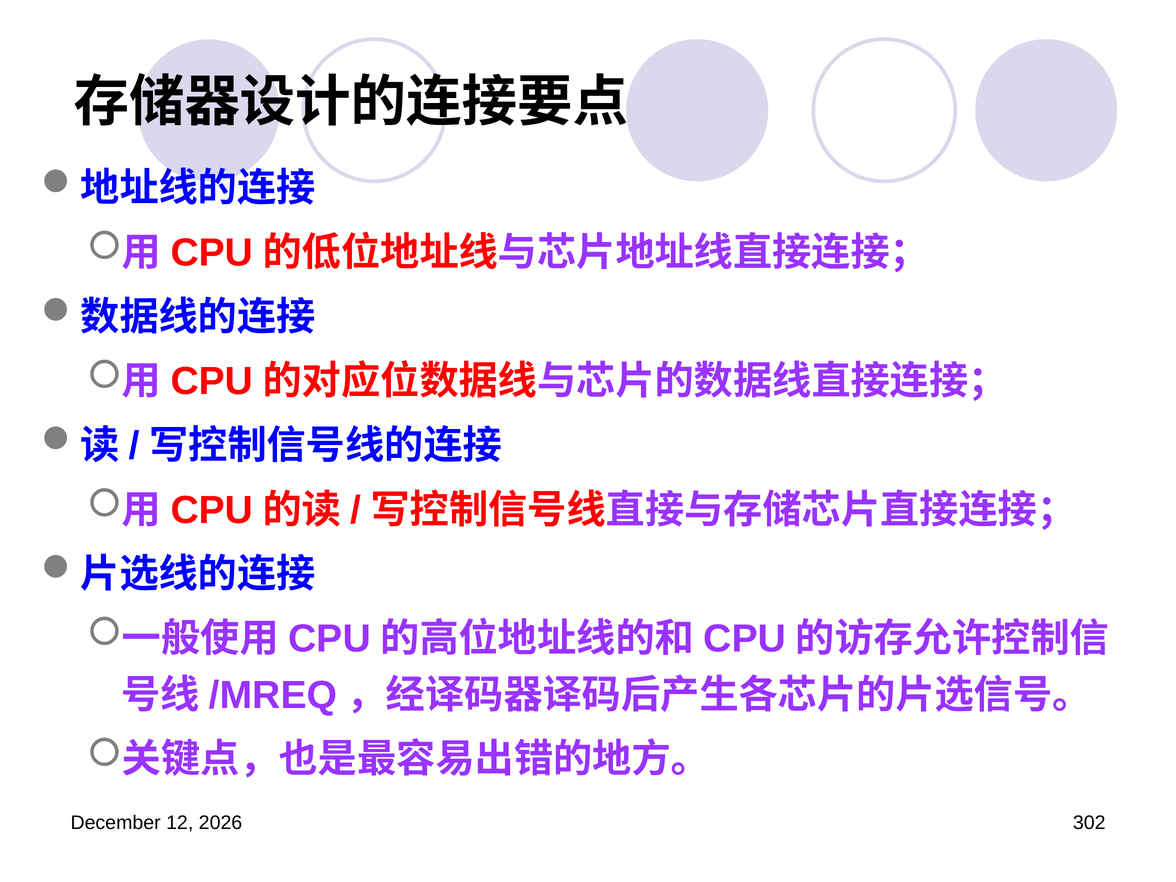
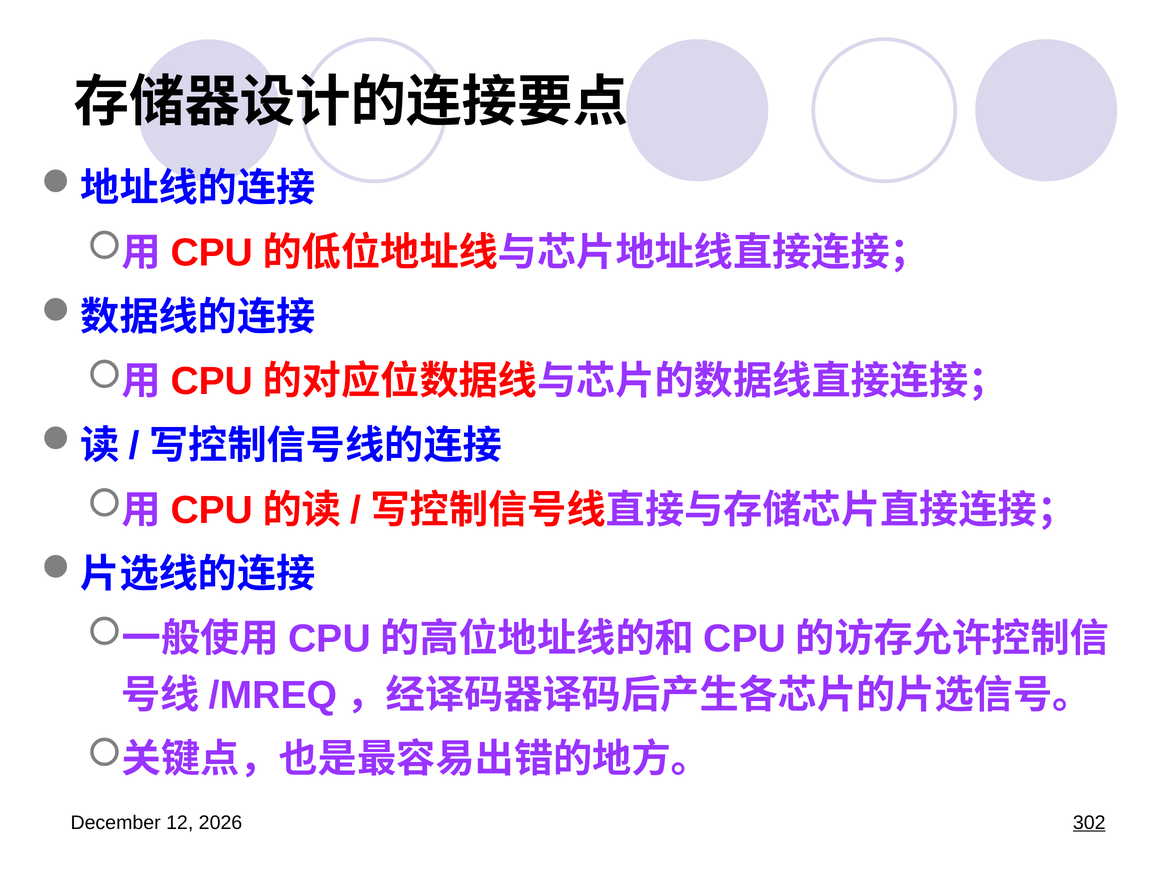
302 underline: none -> present (1089, 823)
